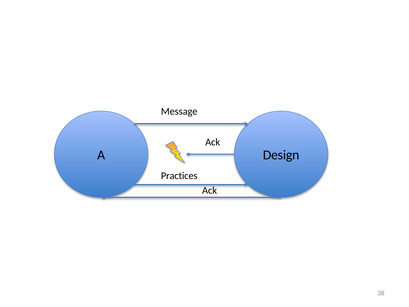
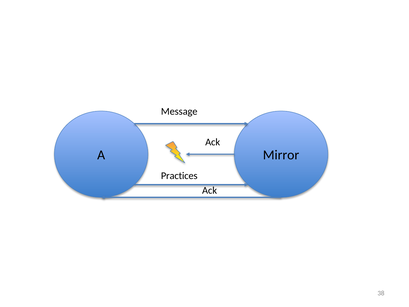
Design: Design -> Mirror (281, 155)
